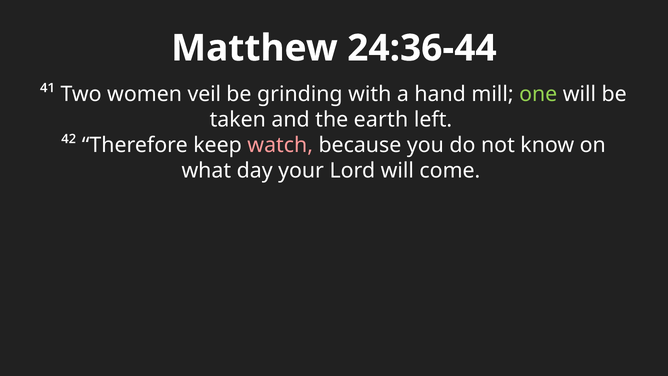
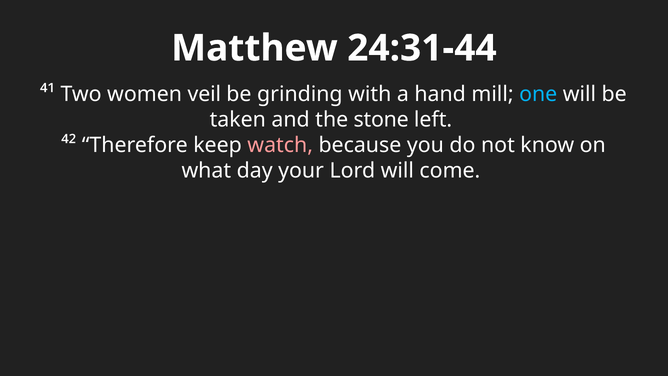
24:36-44: 24:36-44 -> 24:31-44 (422, 48)
one colour: light green -> light blue (538, 94)
earth: earth -> stone (381, 120)
